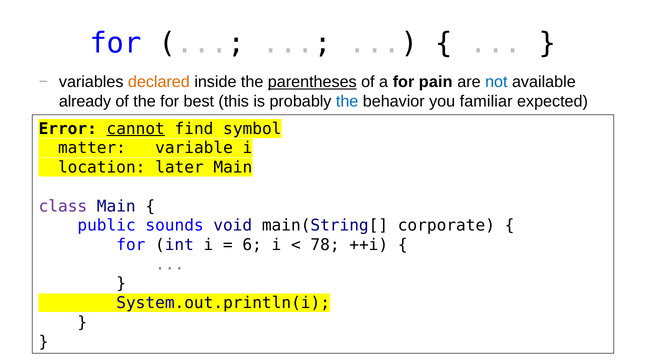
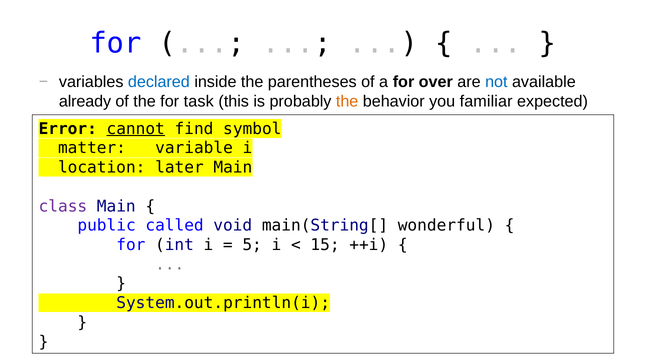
declared colour: orange -> blue (159, 82)
parentheses underline: present -> none (312, 82)
pain: pain -> over (436, 82)
best: best -> task (199, 101)
the colour: blue -> orange (347, 101)
sounds: sounds -> called (175, 226)
corporate: corporate -> wonderful (446, 226)
6: 6 -> 5 (252, 245)
78: 78 -> 15 (325, 245)
